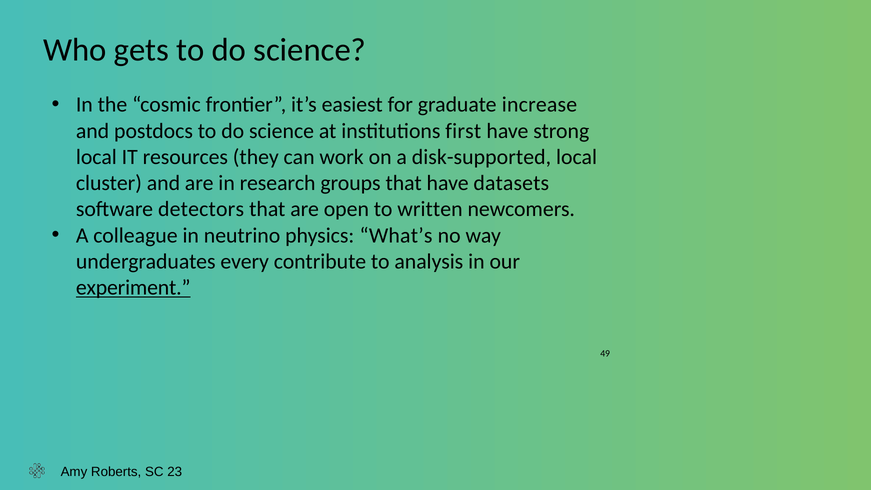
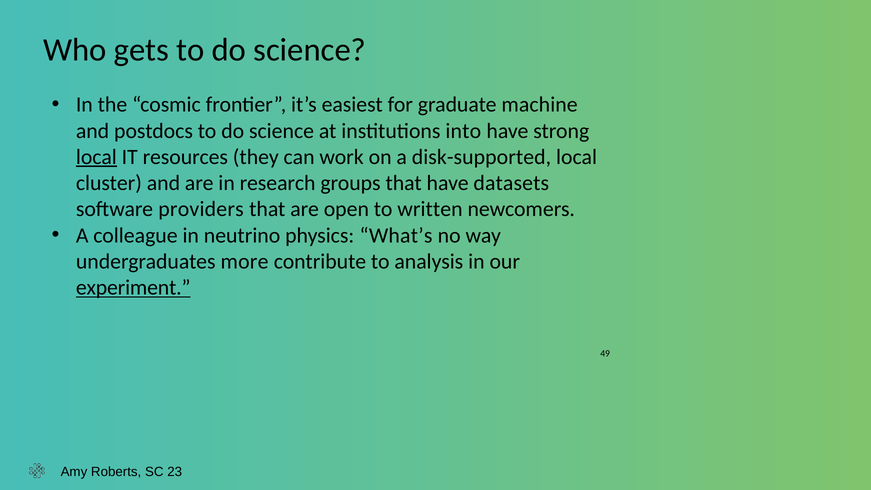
increase: increase -> machine (540, 105)
first: first -> into (463, 131)
local underline: none -> present (96, 157)
detectors: detectors -> providers (201, 209)
every: every -> more (245, 261)
